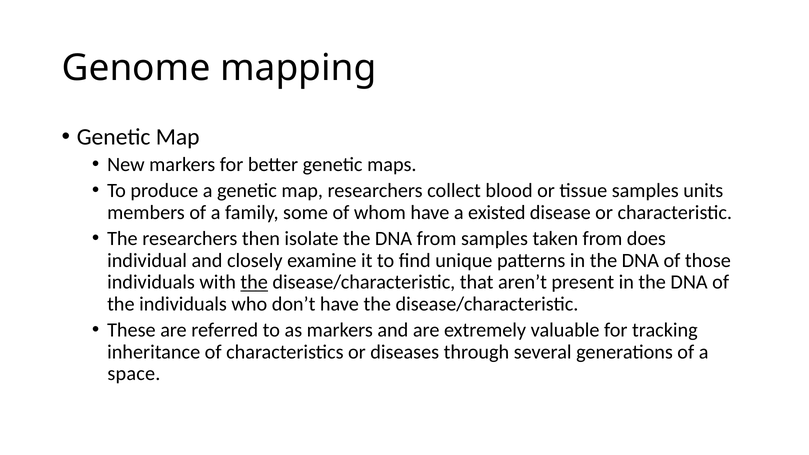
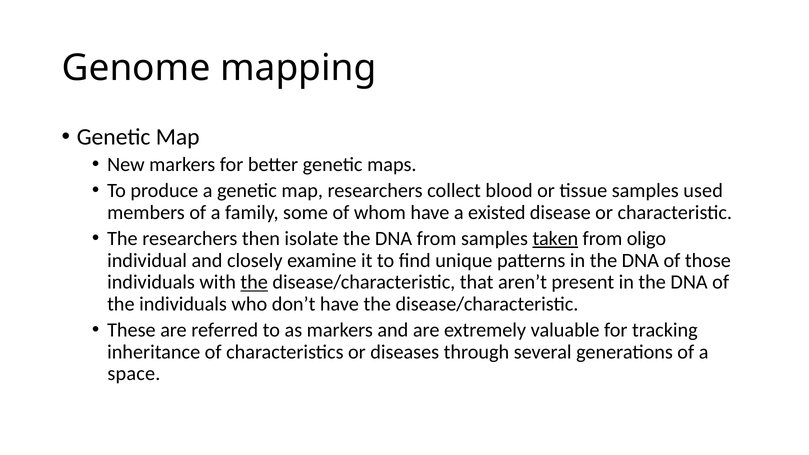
units: units -> used (703, 191)
taken underline: none -> present (555, 239)
does: does -> oligo (646, 239)
